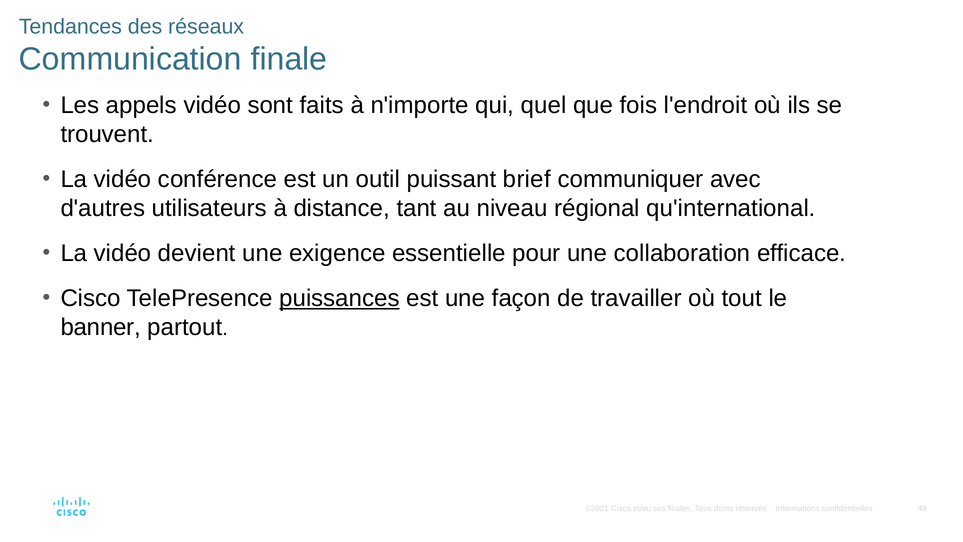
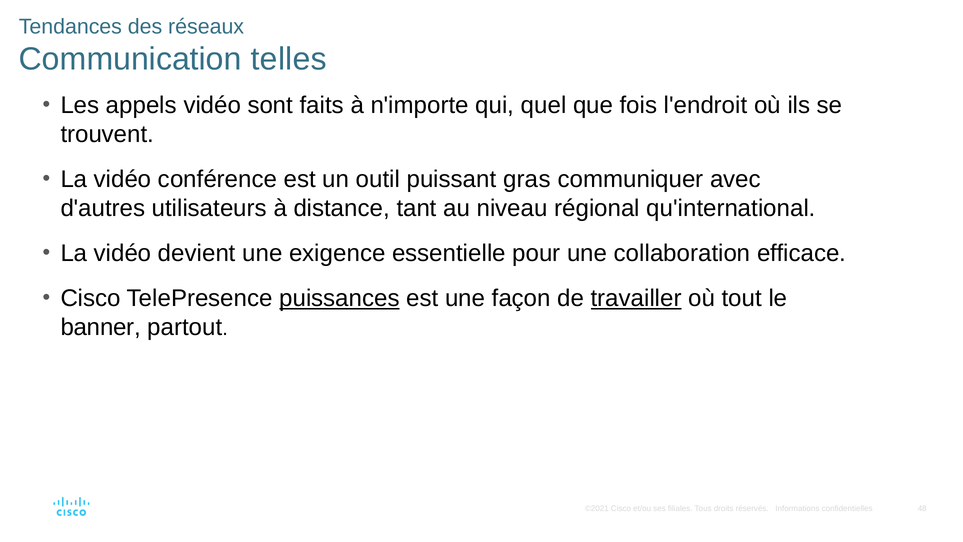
finale: finale -> telles (289, 59)
brief: brief -> gras (527, 179)
travailler underline: none -> present (636, 298)
